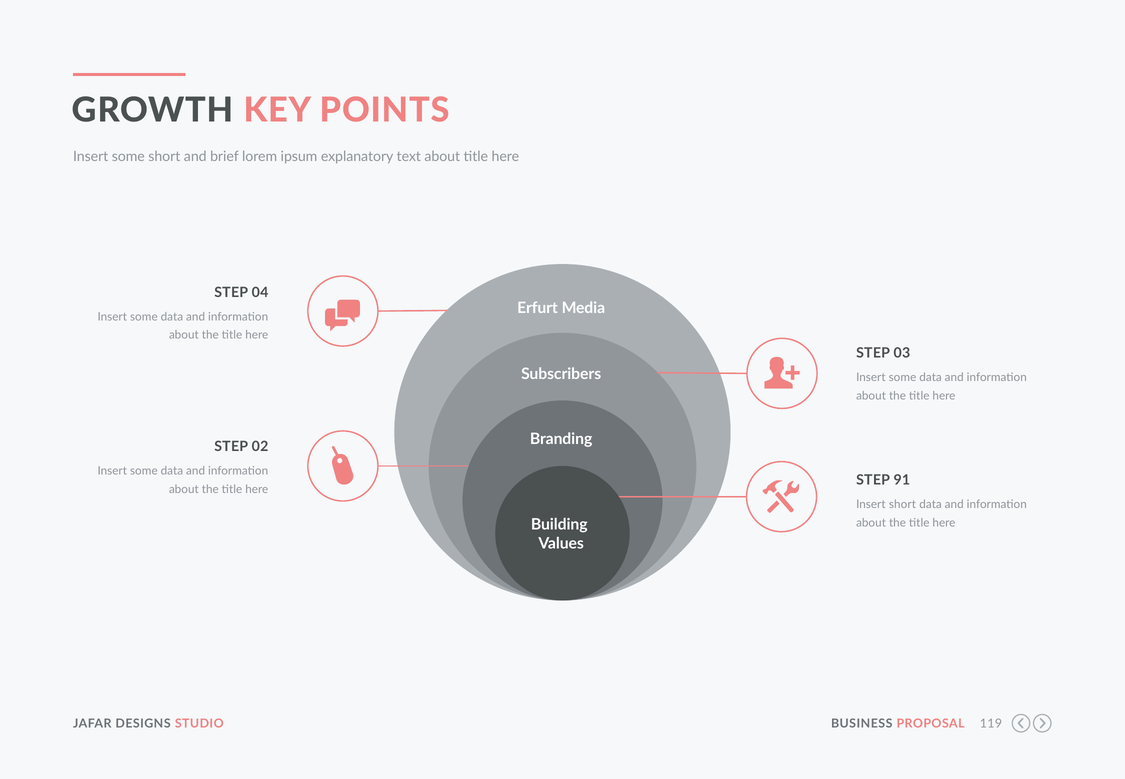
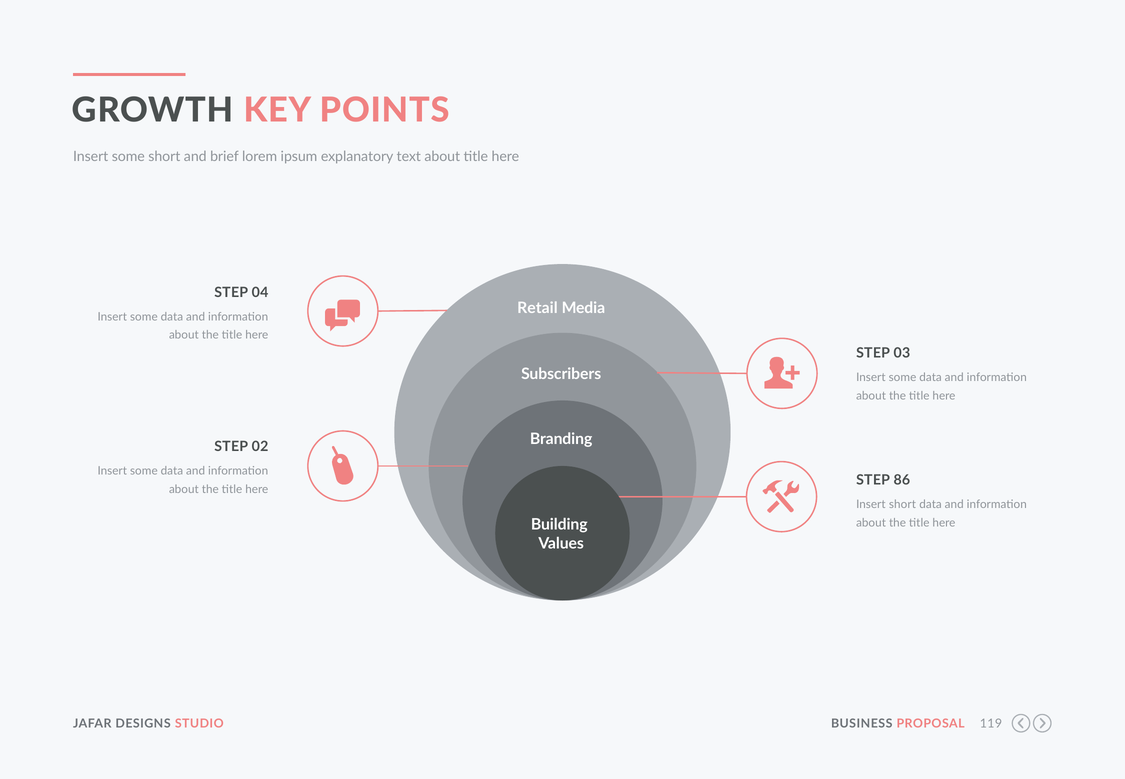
Erfurt: Erfurt -> Retail (537, 308)
91: 91 -> 86 (902, 480)
